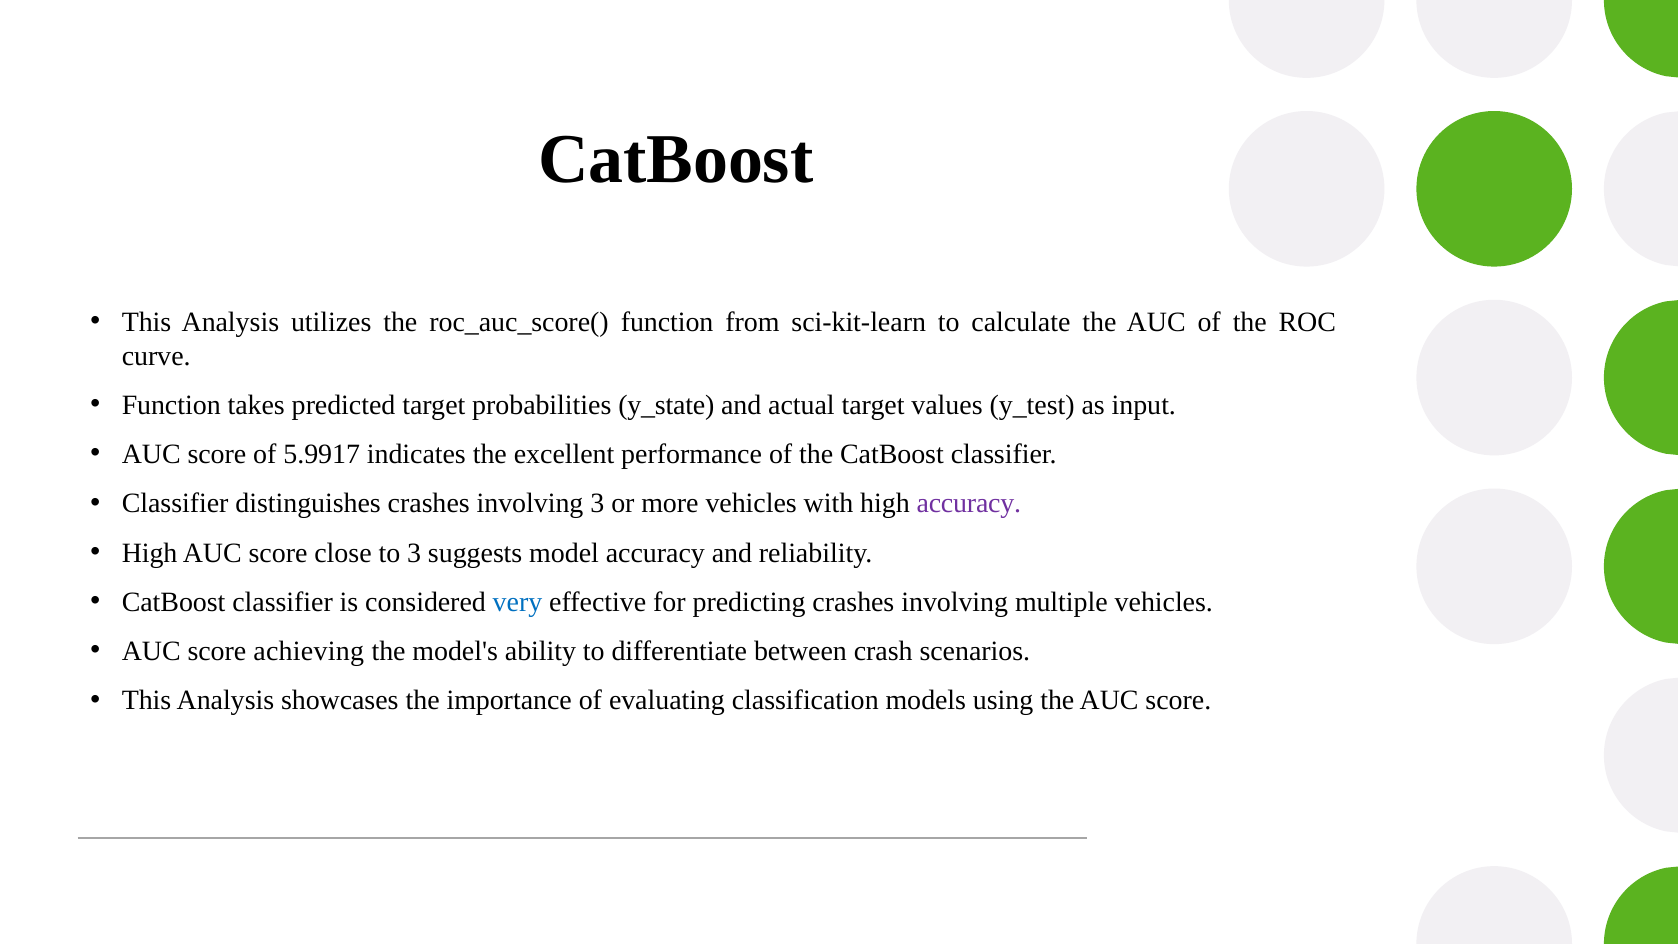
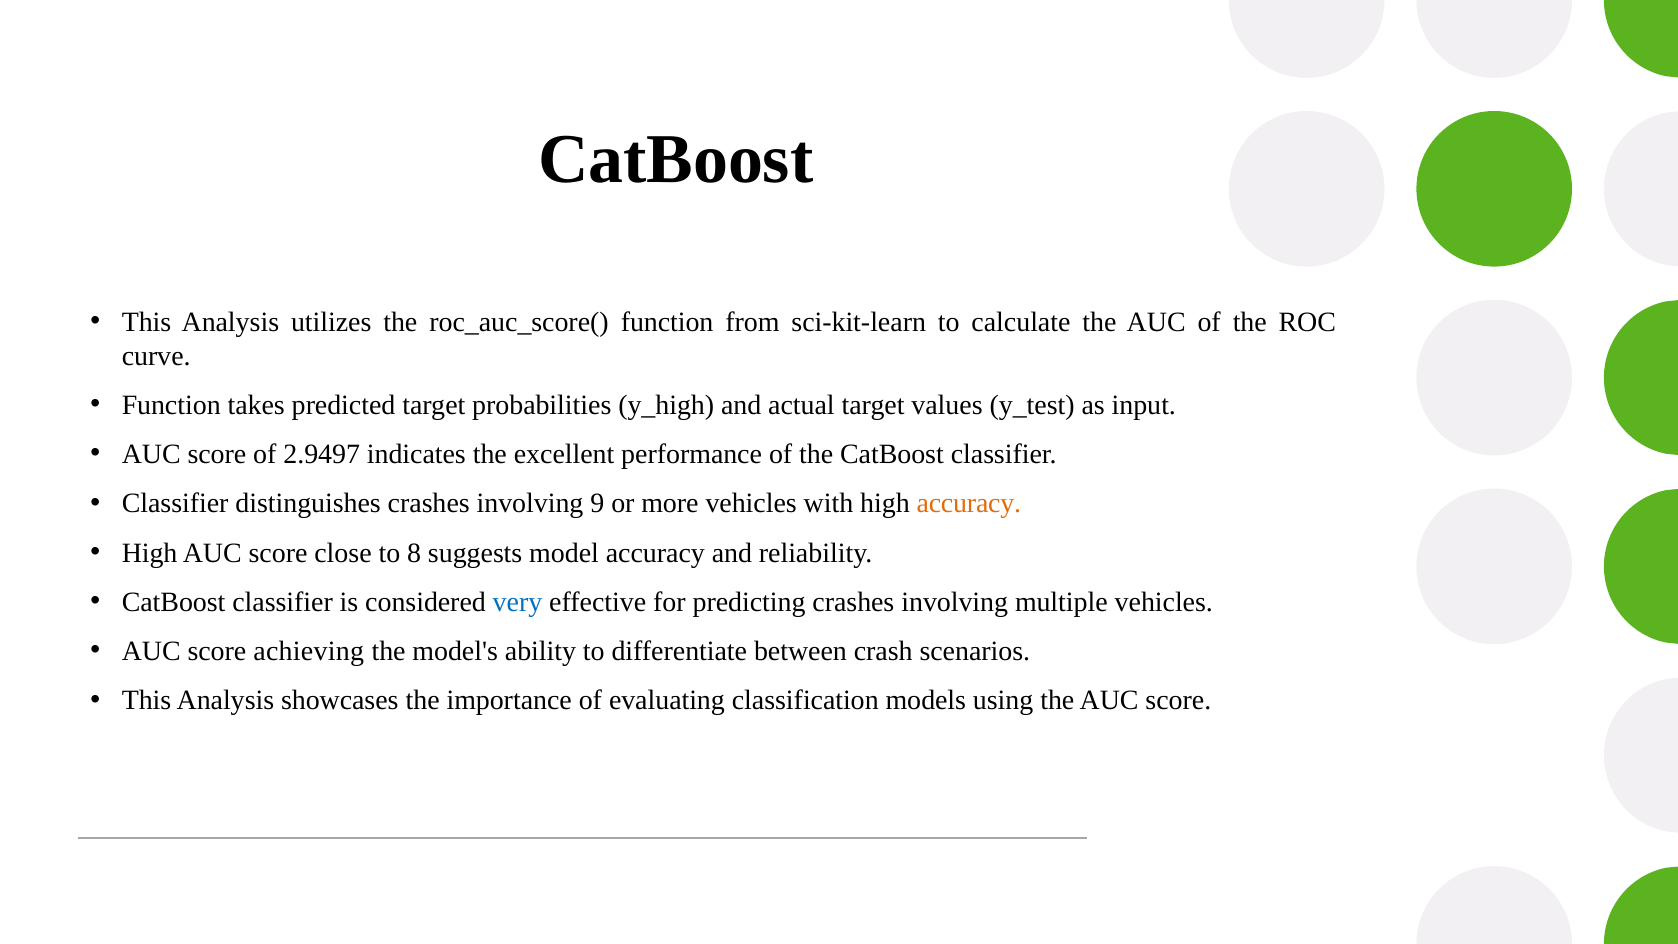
y_state: y_state -> y_high (666, 405)
5.9917: 5.9917 -> 2.9497 (322, 454)
involving 3: 3 -> 9 (597, 503)
accuracy colour: purple -> orange (969, 503)
to 3: 3 -> 8 (414, 553)
